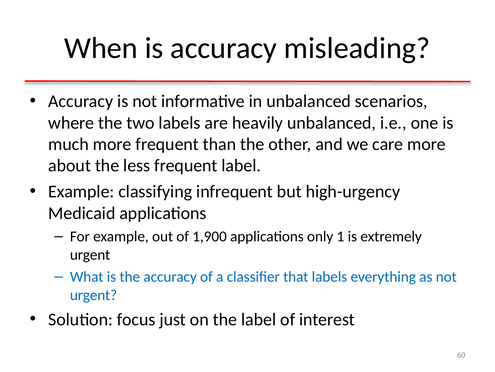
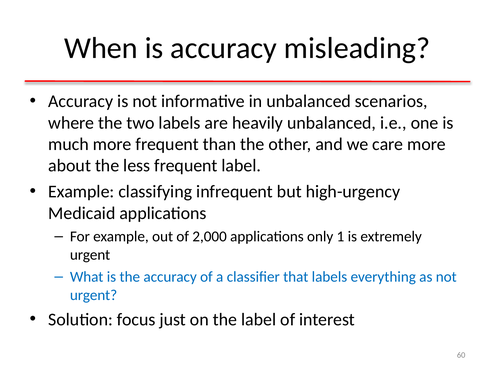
1,900: 1,900 -> 2,000 (210, 236)
